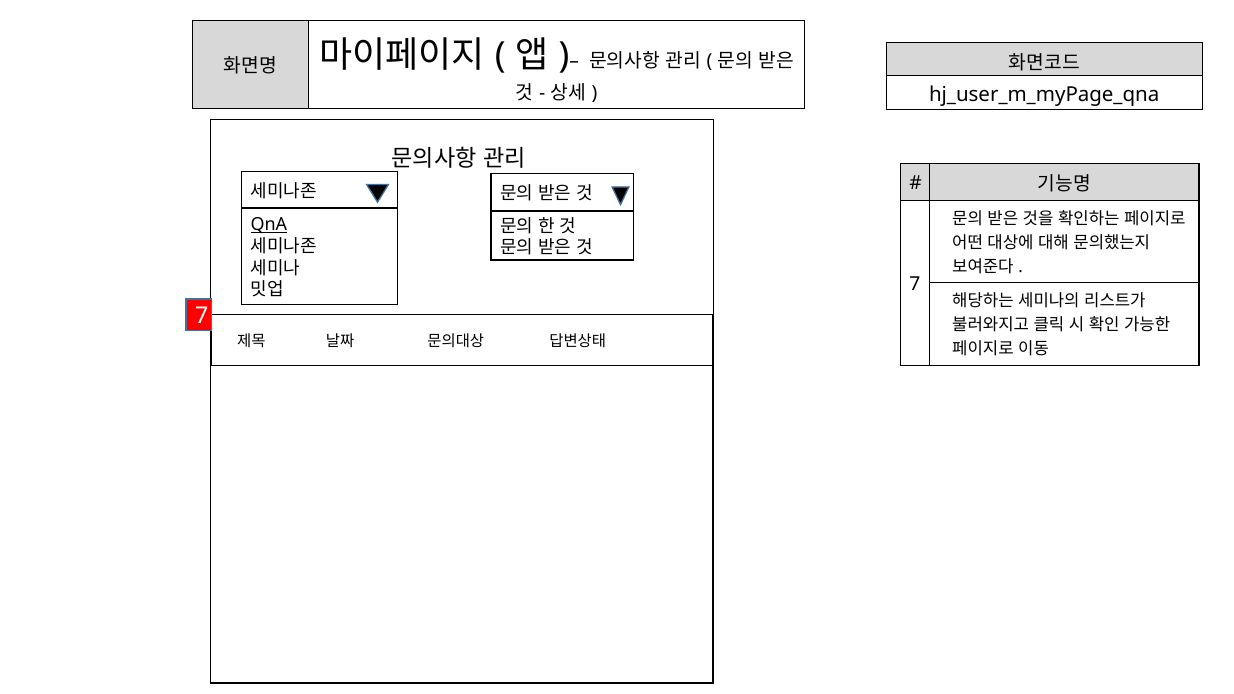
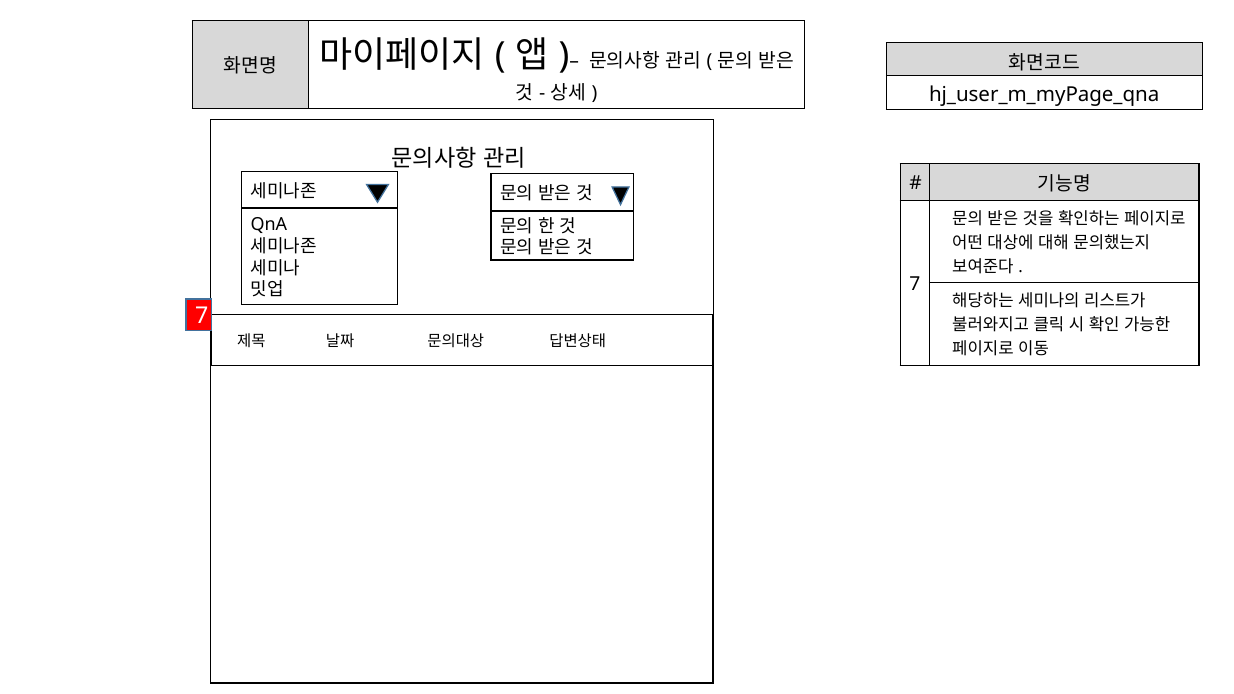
QnA underline: present -> none (269, 225)
